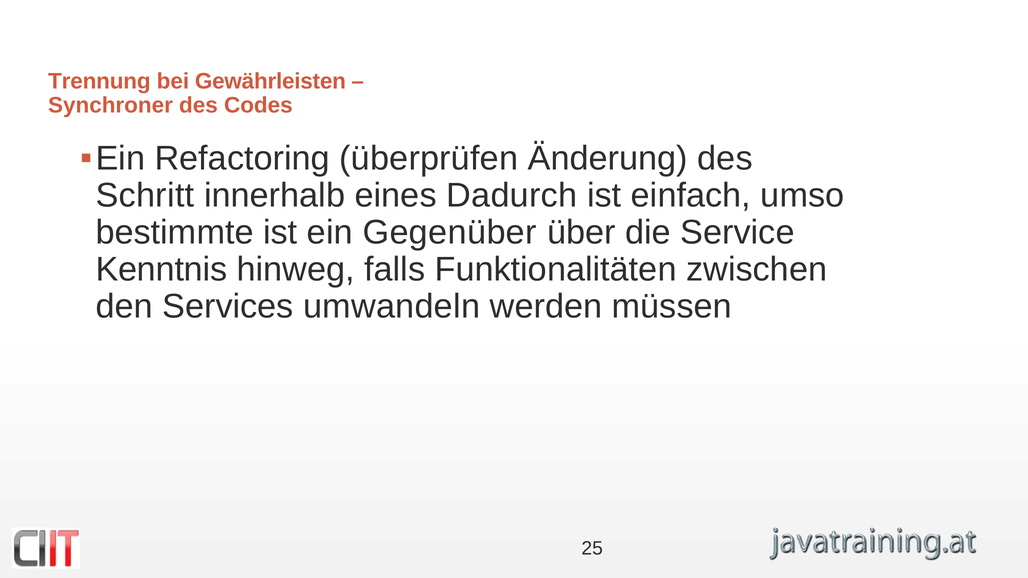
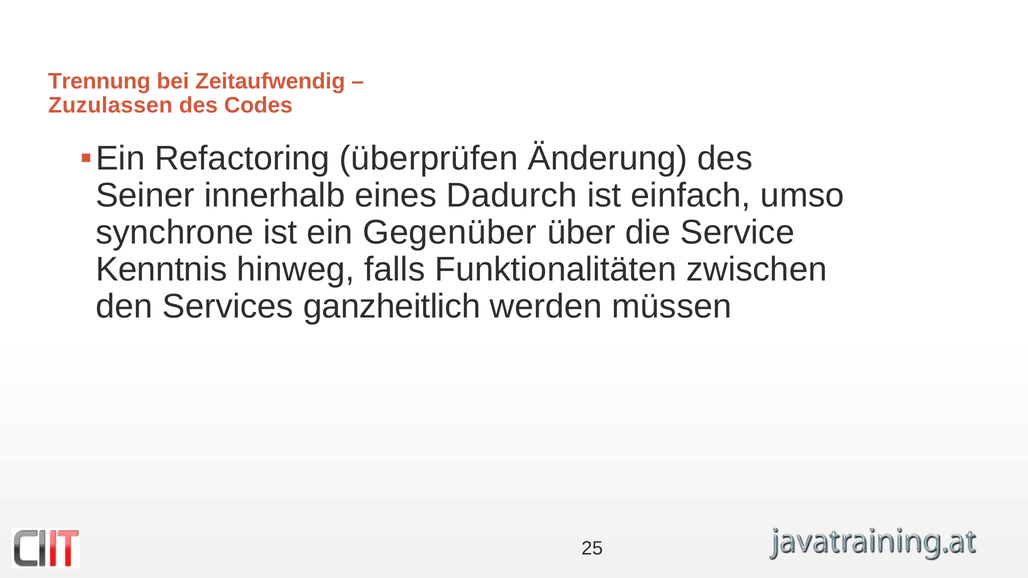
Gewährleisten: Gewährleisten -> Zeitaufwendig (270, 81)
Synchroner: Synchroner -> Zuzulassen (110, 106)
Schritt: Schritt -> Seiner (145, 196)
bestimmte: bestimmte -> synchrone (175, 233)
umwandeln: umwandeln -> ganzheitlich (392, 307)
